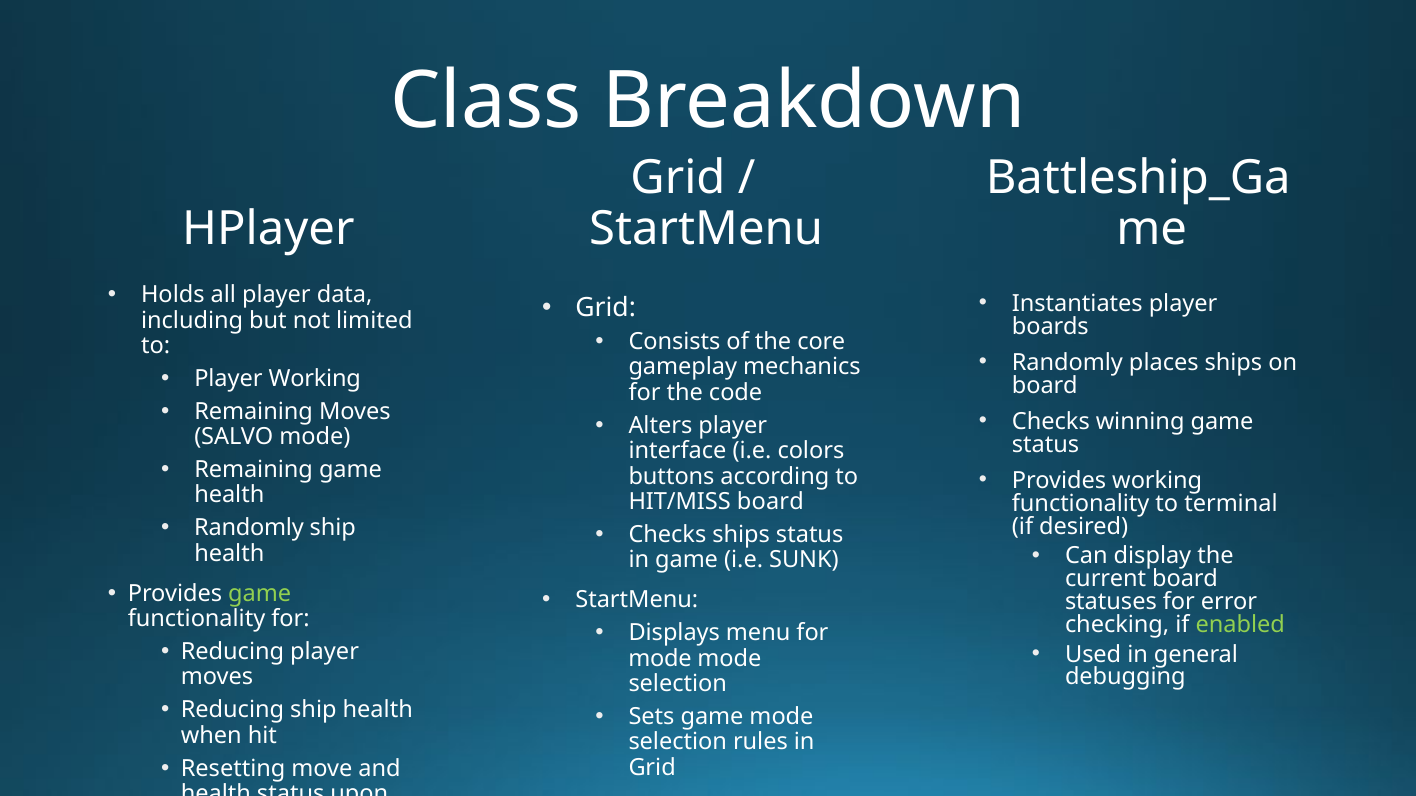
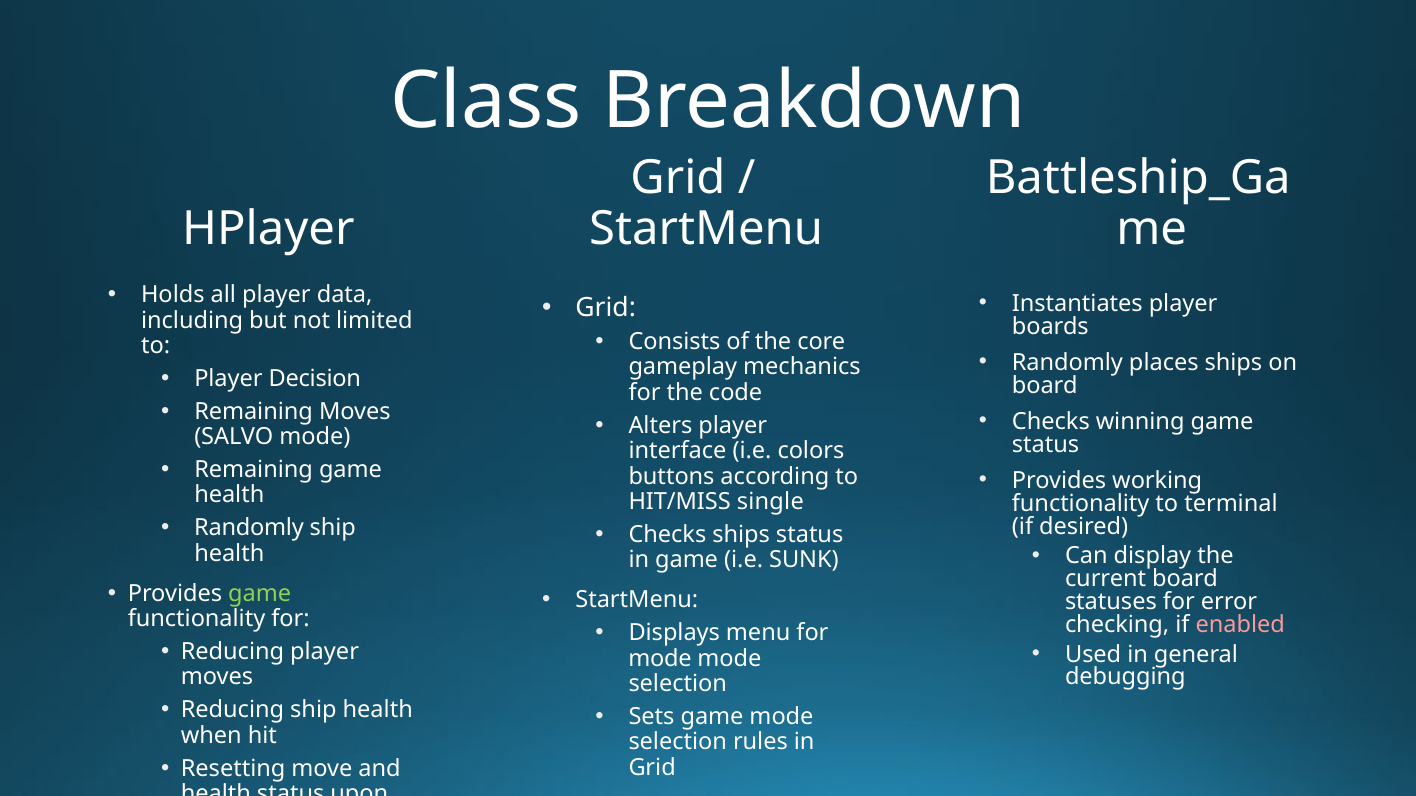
Player Working: Working -> Decision (315, 379)
HIT/MISS board: board -> single (770, 502)
enabled colour: light green -> pink (1240, 625)
